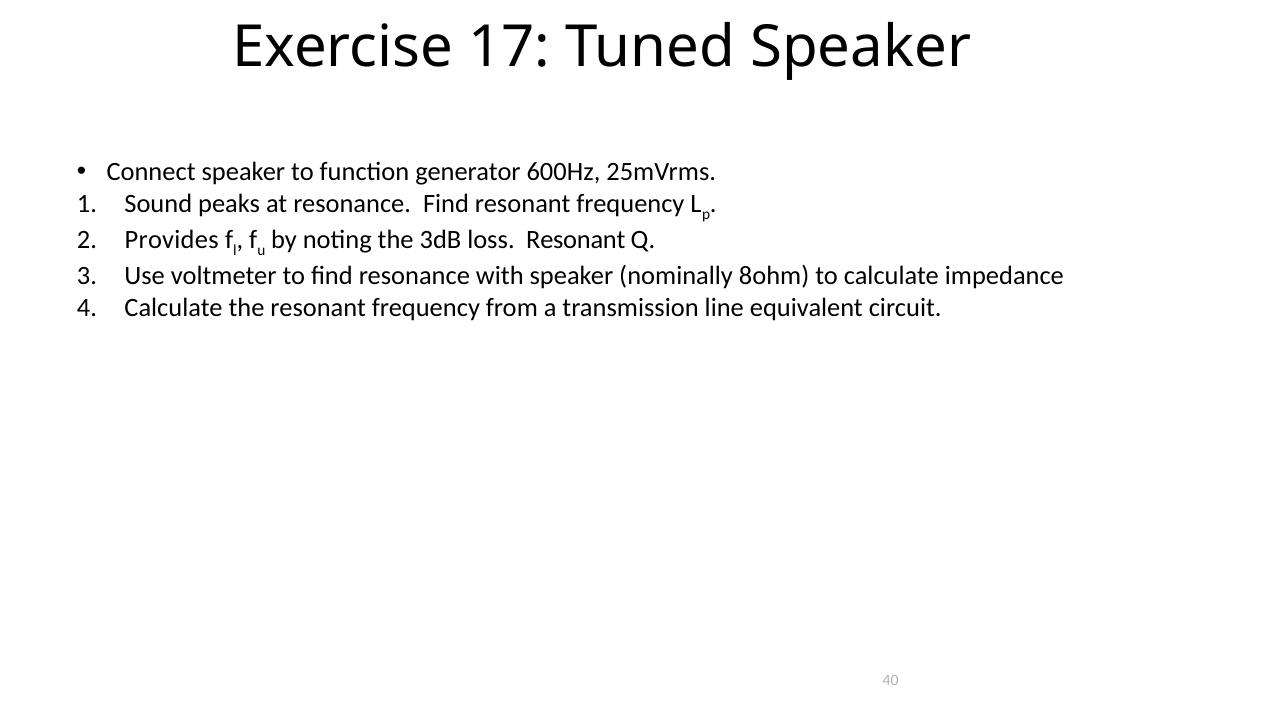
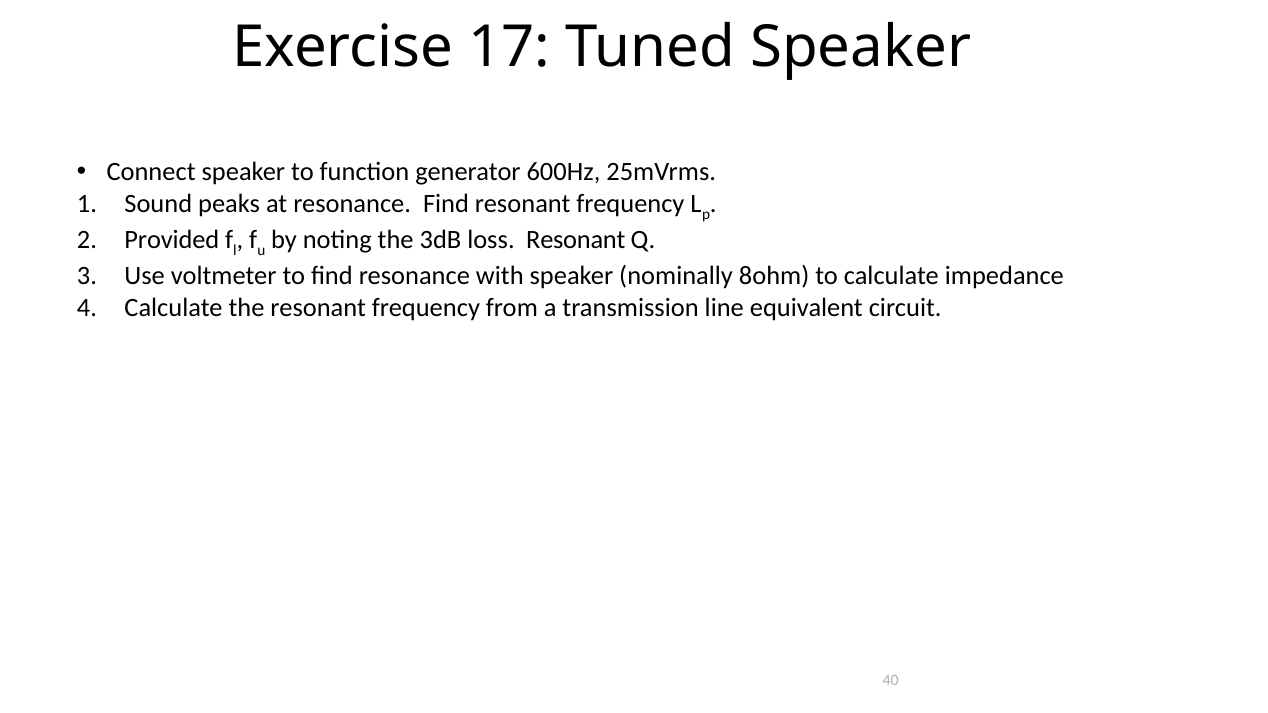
Provides: Provides -> Provided (172, 240)
